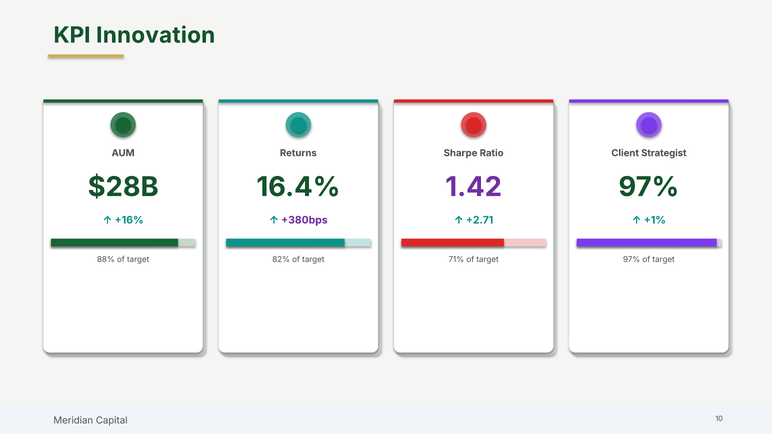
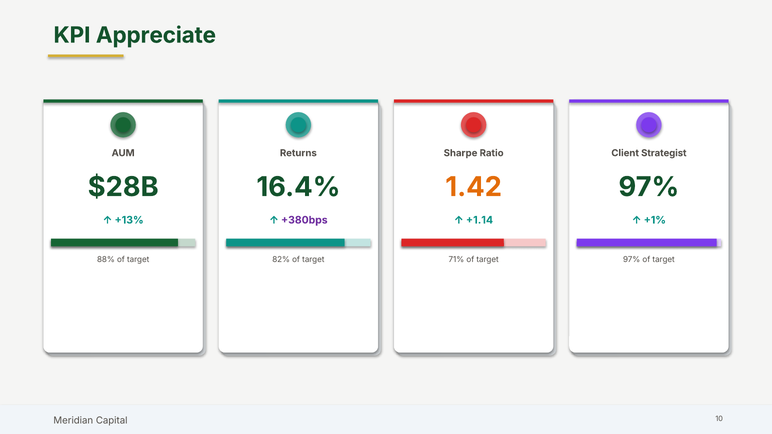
Innovation: Innovation -> Appreciate (156, 35)
1.42 colour: purple -> orange (474, 187)
+16%: +16% -> +13% (129, 220)
+2.71: +2.71 -> +1.14 (480, 220)
